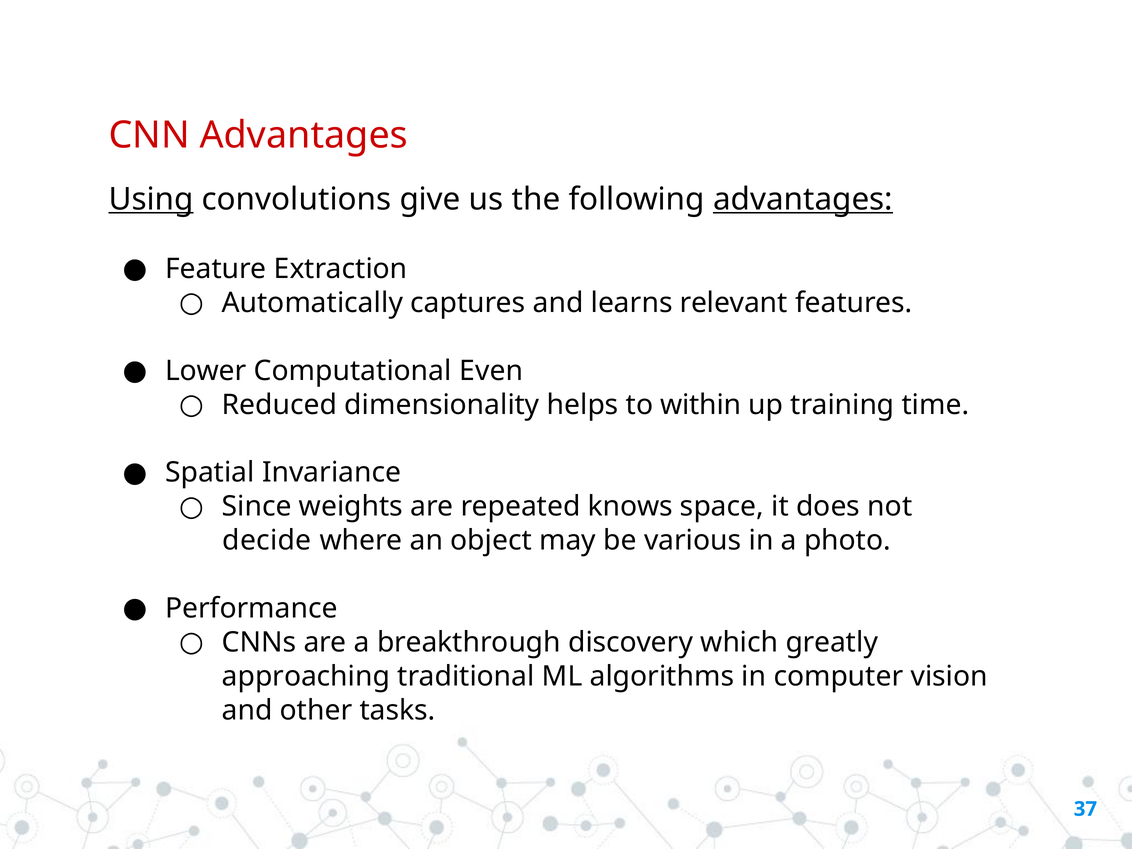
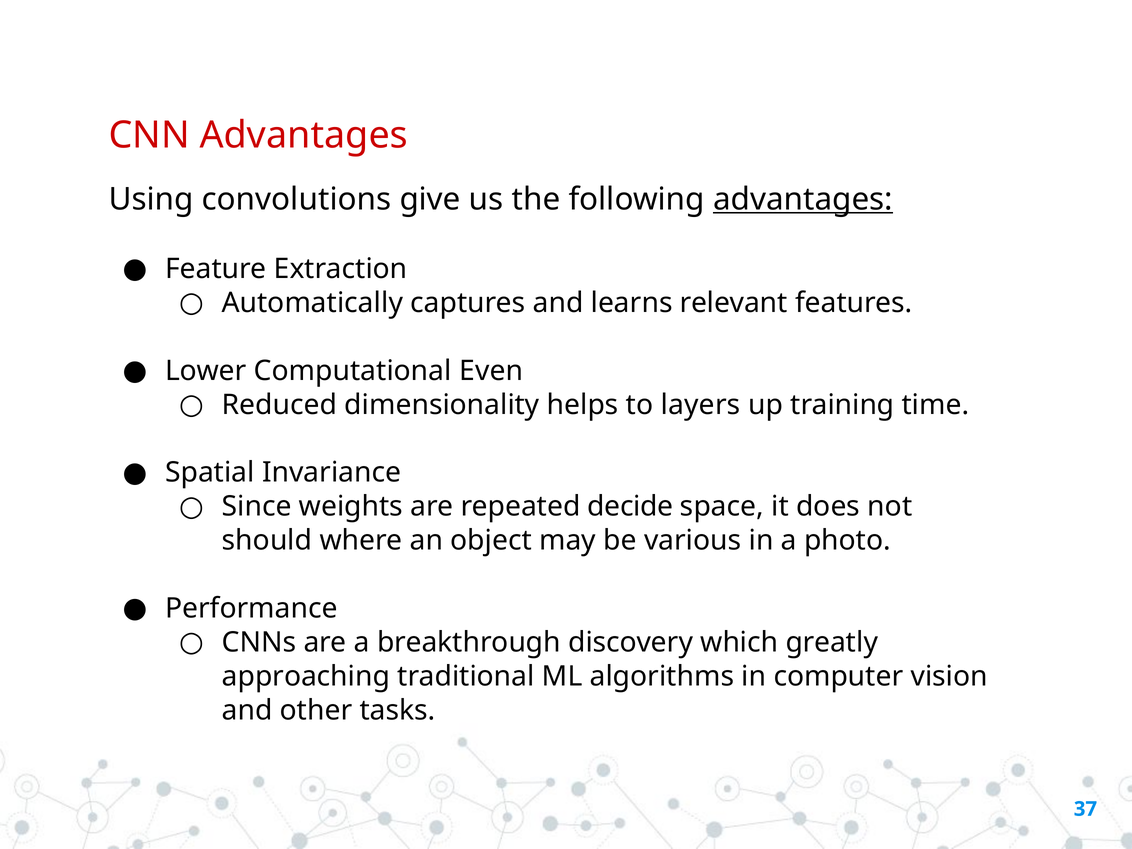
Using underline: present -> none (151, 199)
within: within -> layers (700, 405)
knows: knows -> decide (630, 507)
decide: decide -> should (267, 541)
